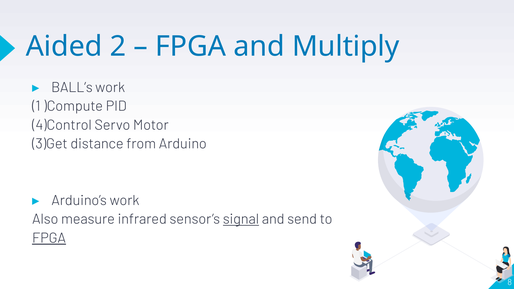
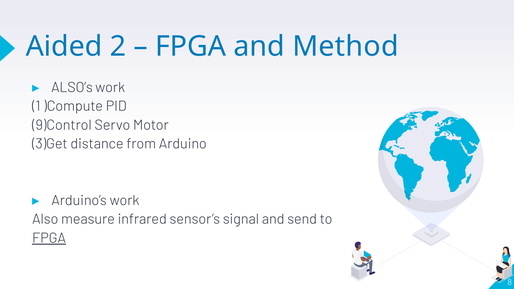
Multiply: Multiply -> Method (346, 47)
BALL’s: BALL’s -> ALSO’s (72, 87)
4)Control: 4)Control -> 9)Control (62, 125)
signal underline: present -> none (241, 219)
